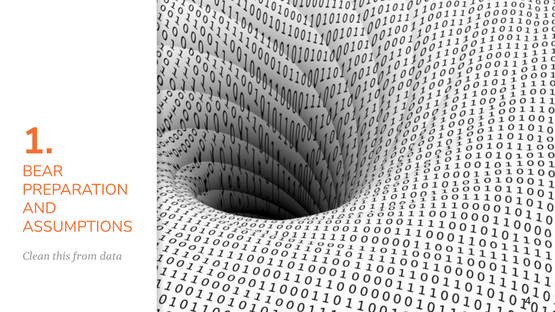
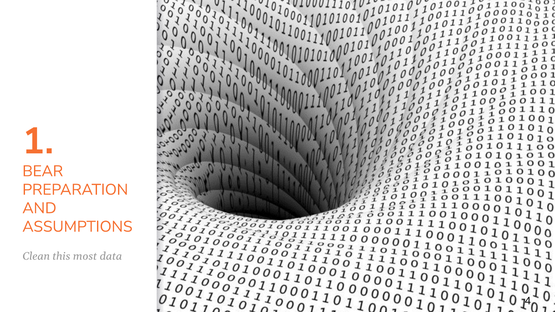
from: from -> most (85, 256)
